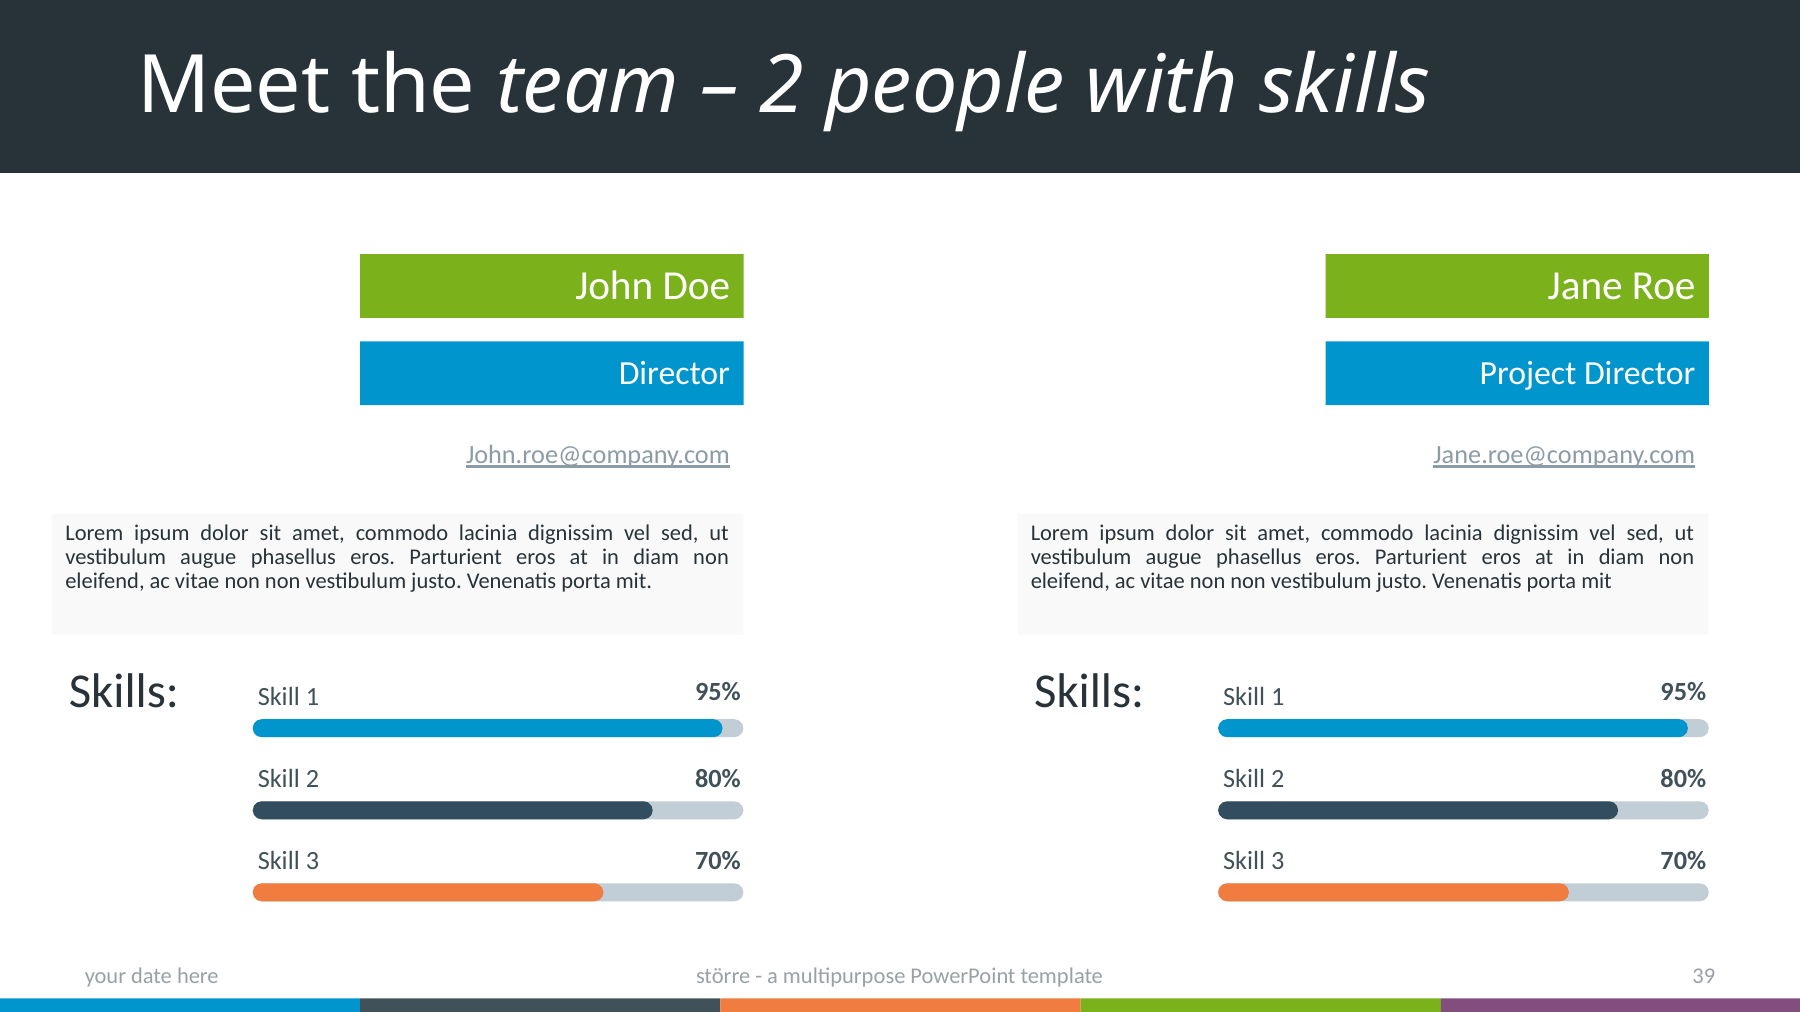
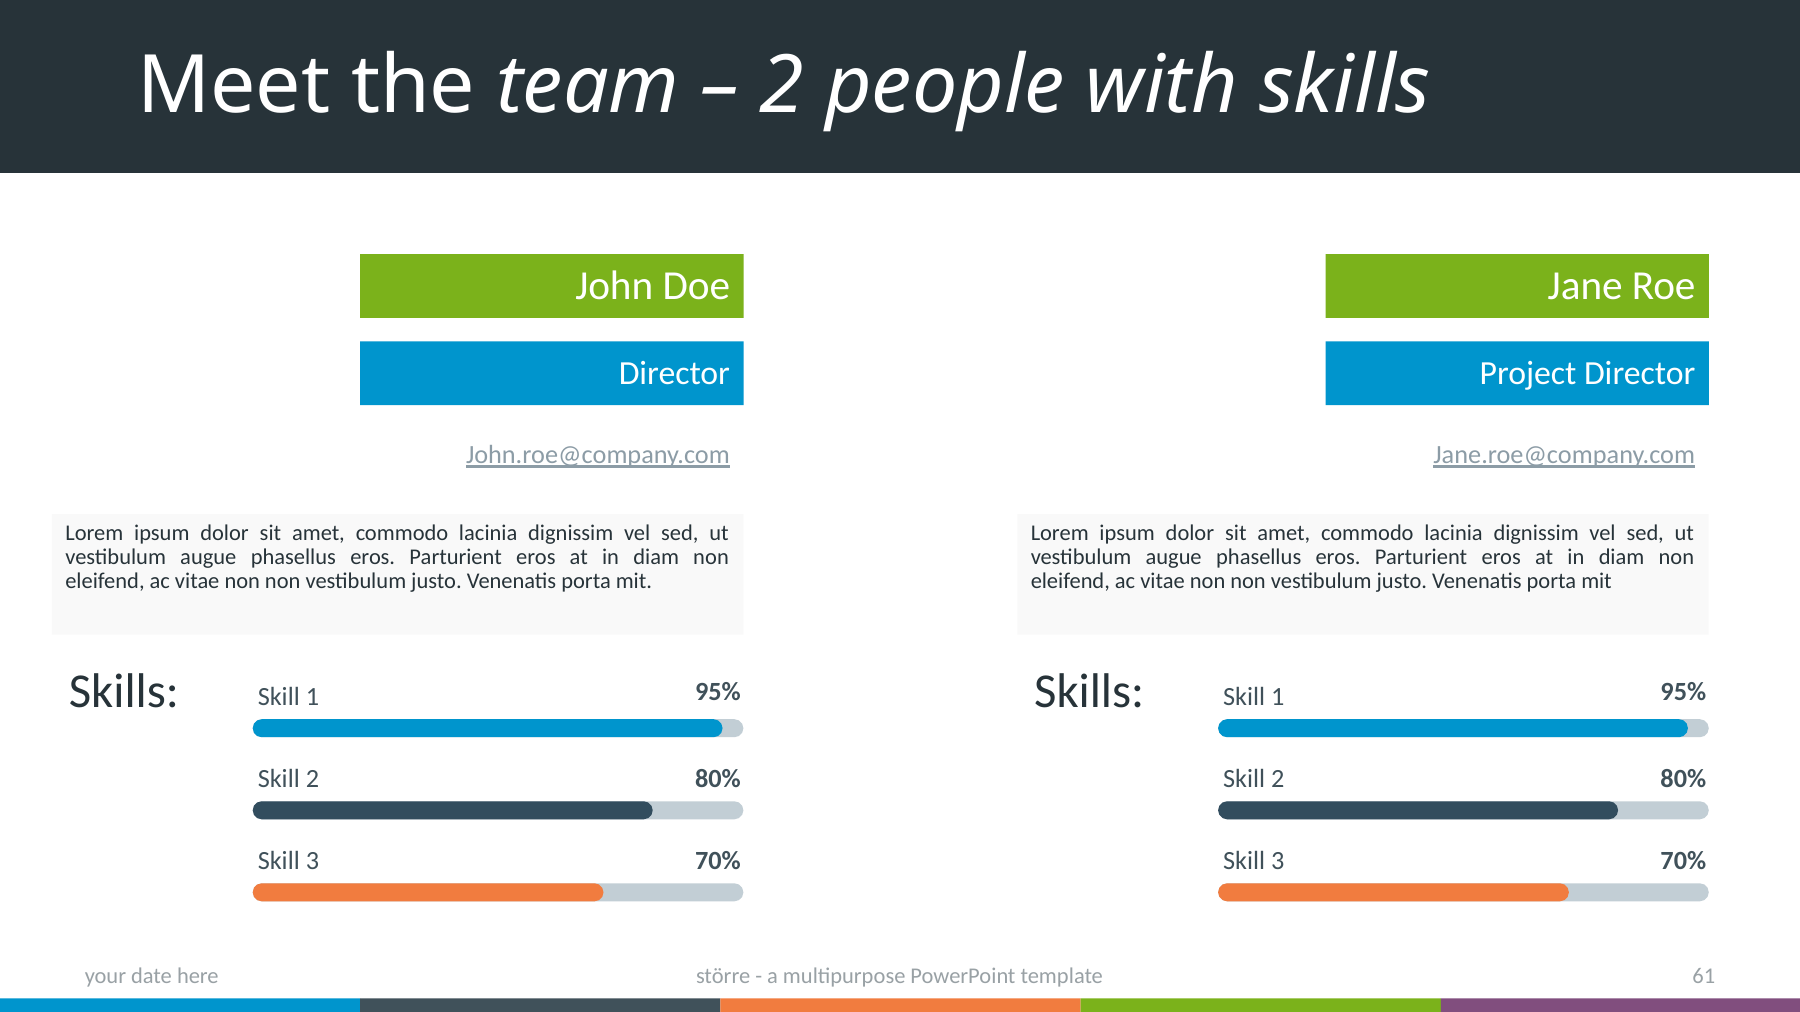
39: 39 -> 61 (1704, 977)
